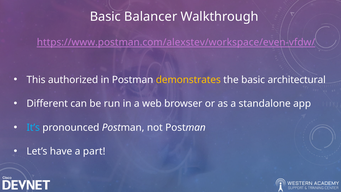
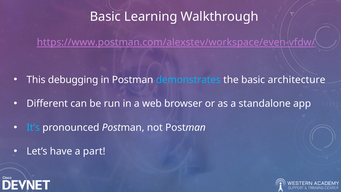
Balancer: Balancer -> Learning (151, 17)
authorized: authorized -> debugging (73, 80)
demonstrates colour: yellow -> light blue (188, 80)
architectural: architectural -> architecture (297, 80)
